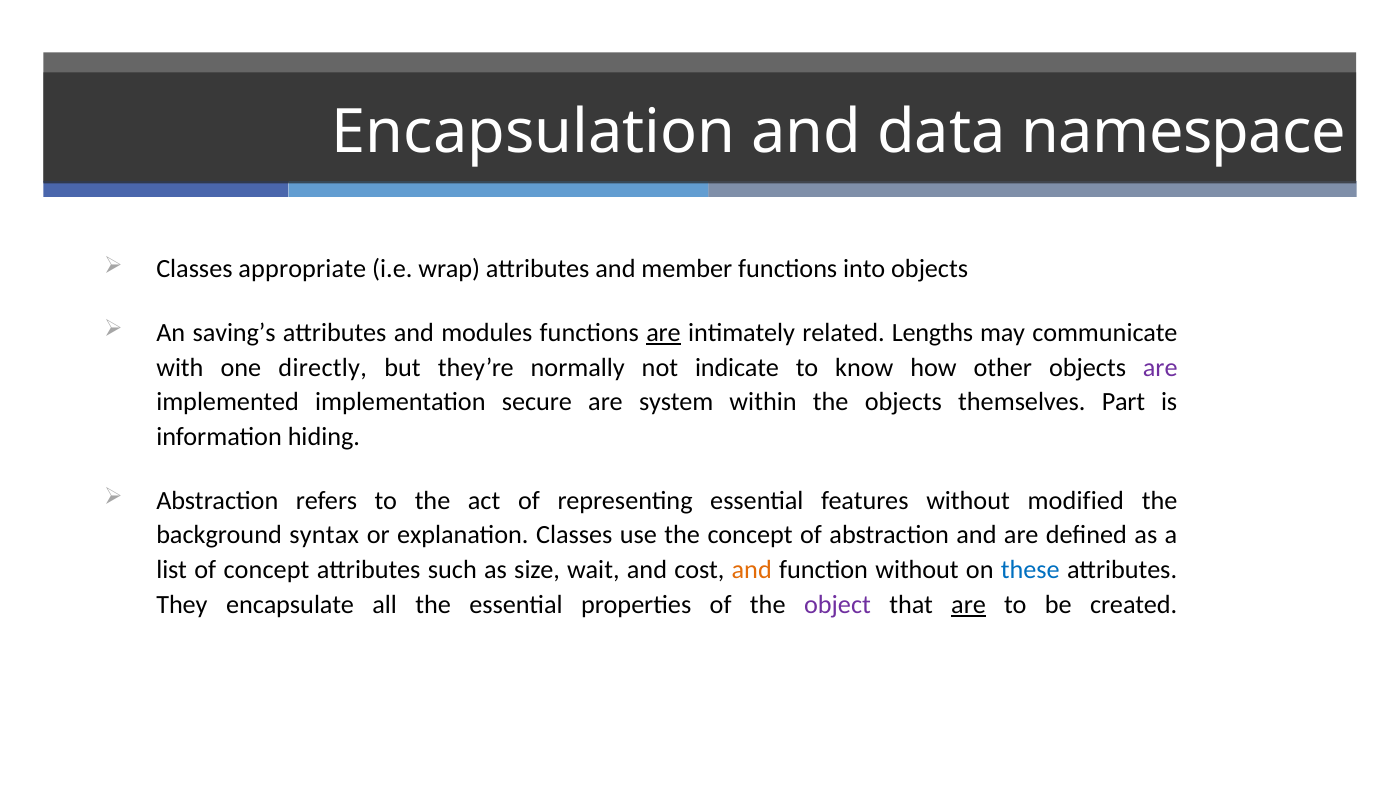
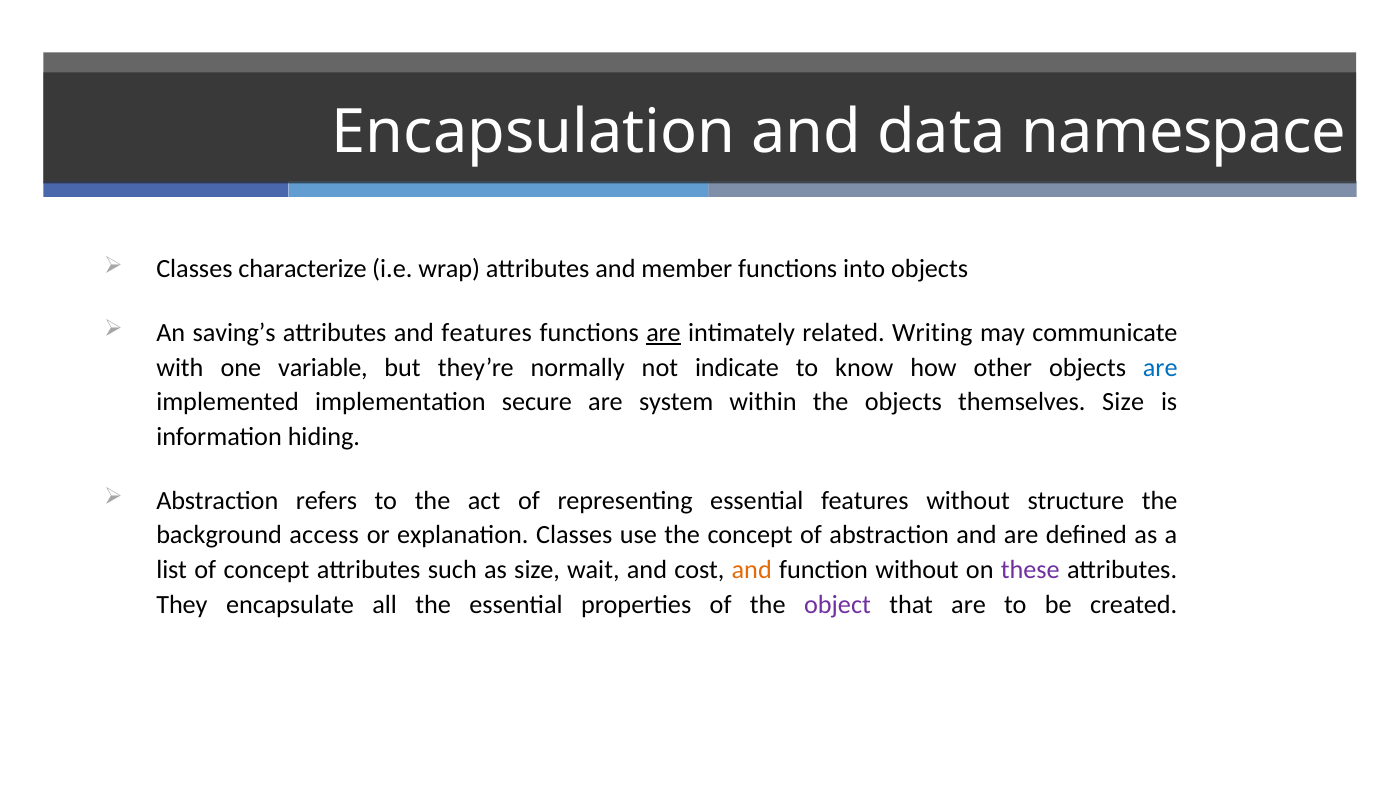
appropriate: appropriate -> characterize (303, 269)
and modules: modules -> features (487, 333)
Lengths: Lengths -> Writing (932, 333)
directly: directly -> variable (323, 368)
are colour: purple -> blue (1160, 368)
themselves Part: Part -> Size (1123, 402)
modified: modified -> structure (1076, 501)
syntax: syntax -> access (324, 536)
these colour: blue -> purple (1030, 570)
are underline: present -> none (969, 605)
